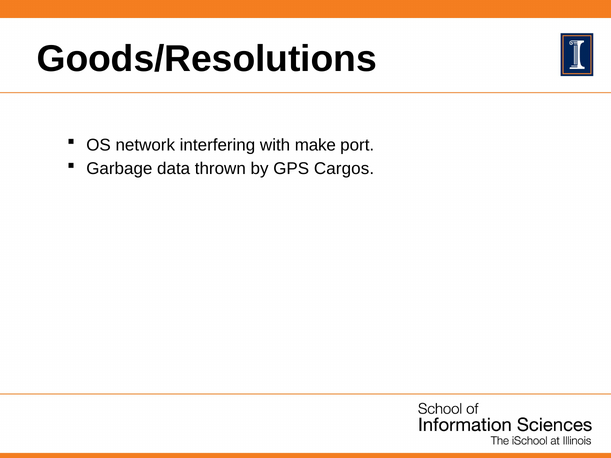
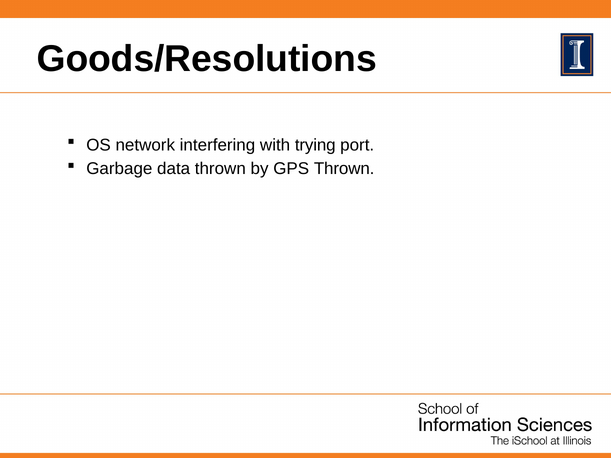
make: make -> trying (315, 145)
GPS Cargos: Cargos -> Thrown (344, 169)
